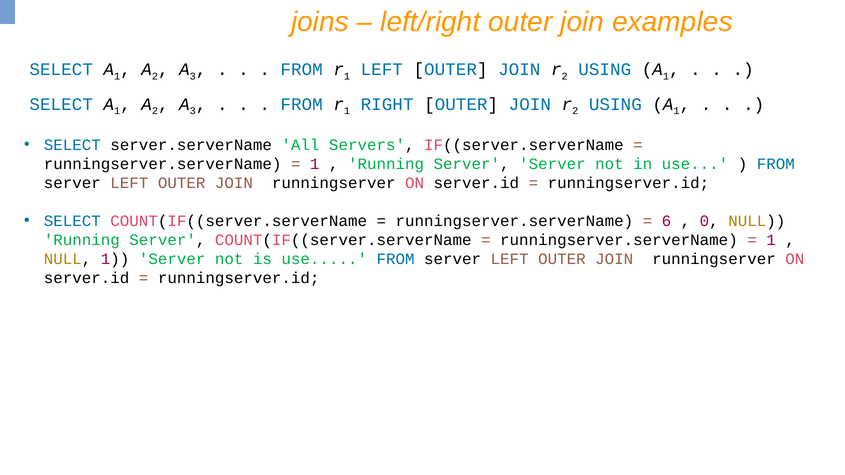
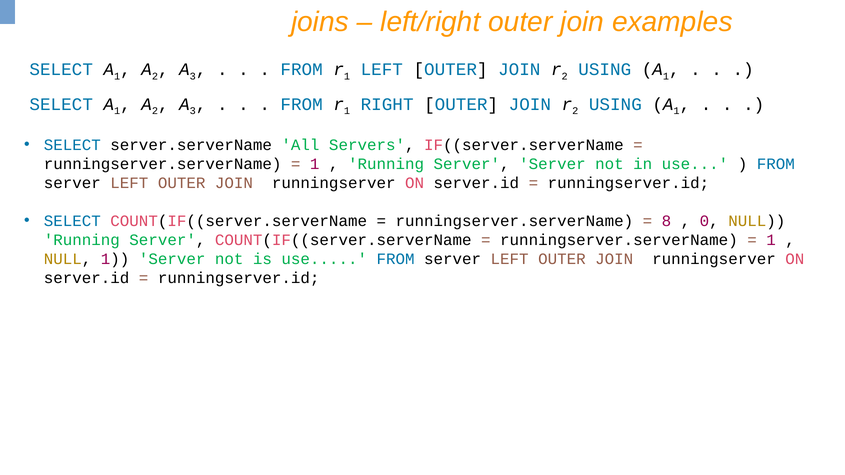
6: 6 -> 8 (666, 221)
